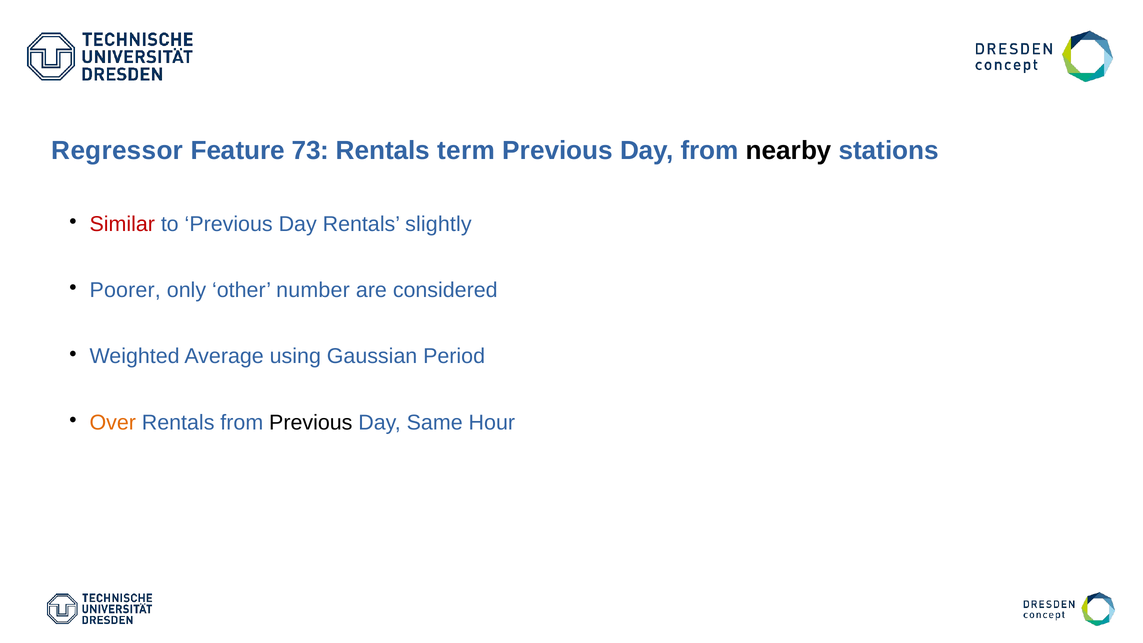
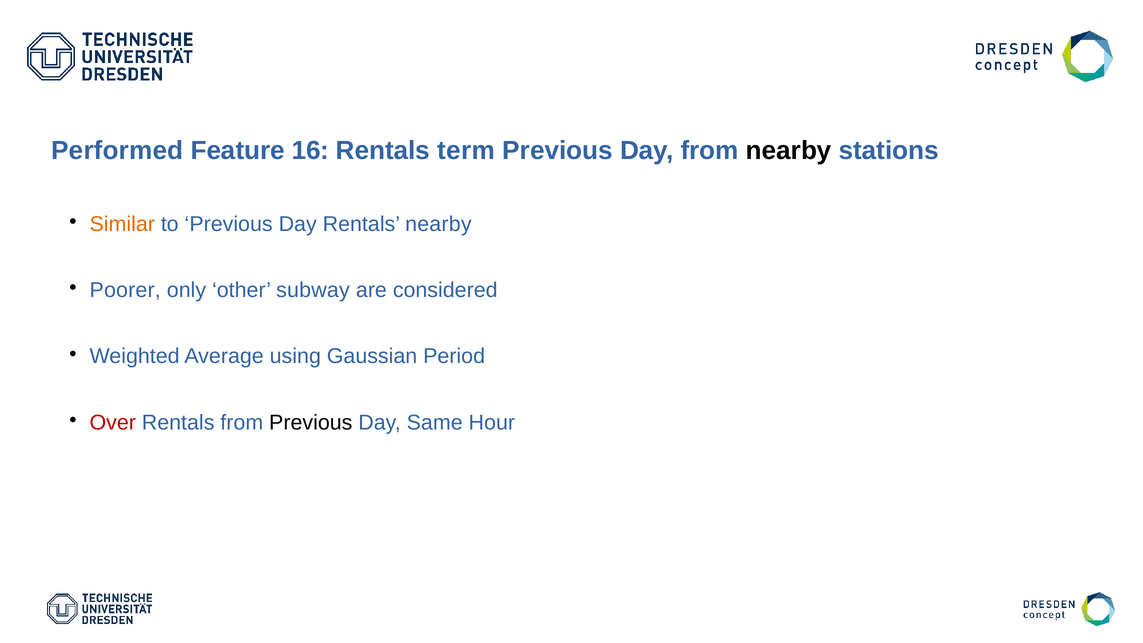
Regressor: Regressor -> Performed (117, 150)
73: 73 -> 16 (310, 150)
Similar colour: red -> orange (122, 224)
Rentals slightly: slightly -> nearby (438, 224)
number: number -> subway (313, 290)
Over colour: orange -> red (113, 423)
